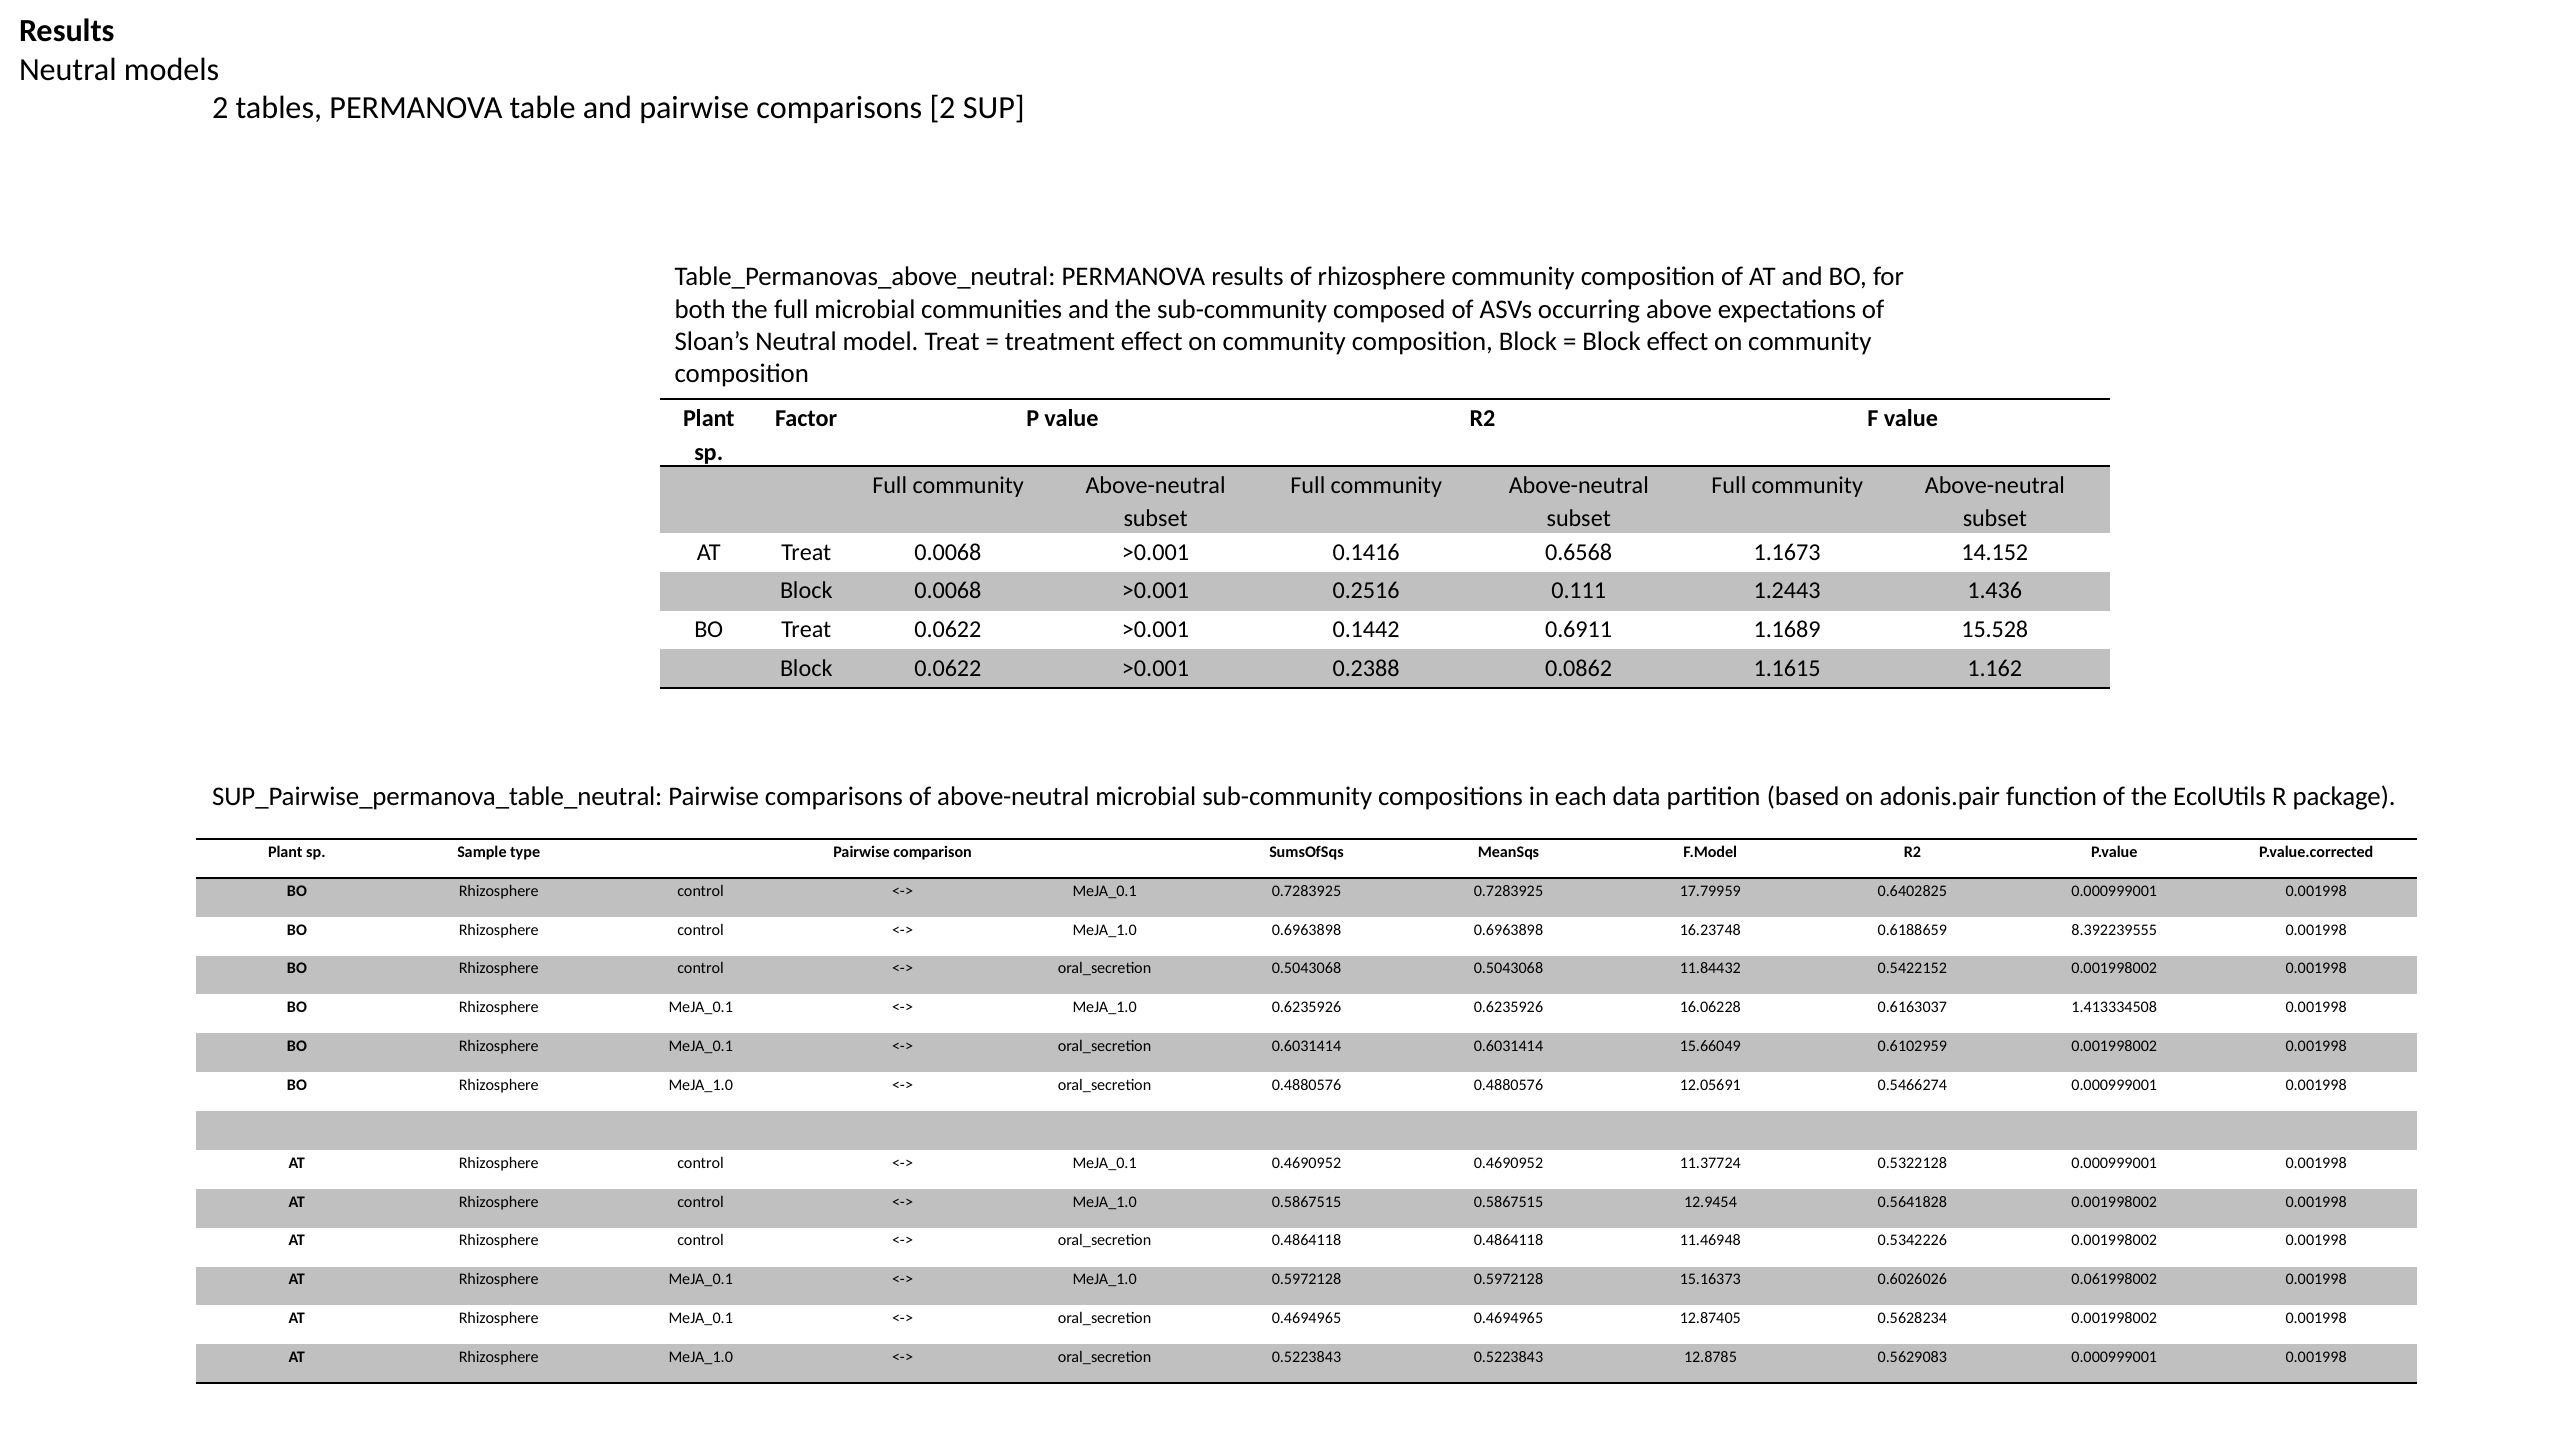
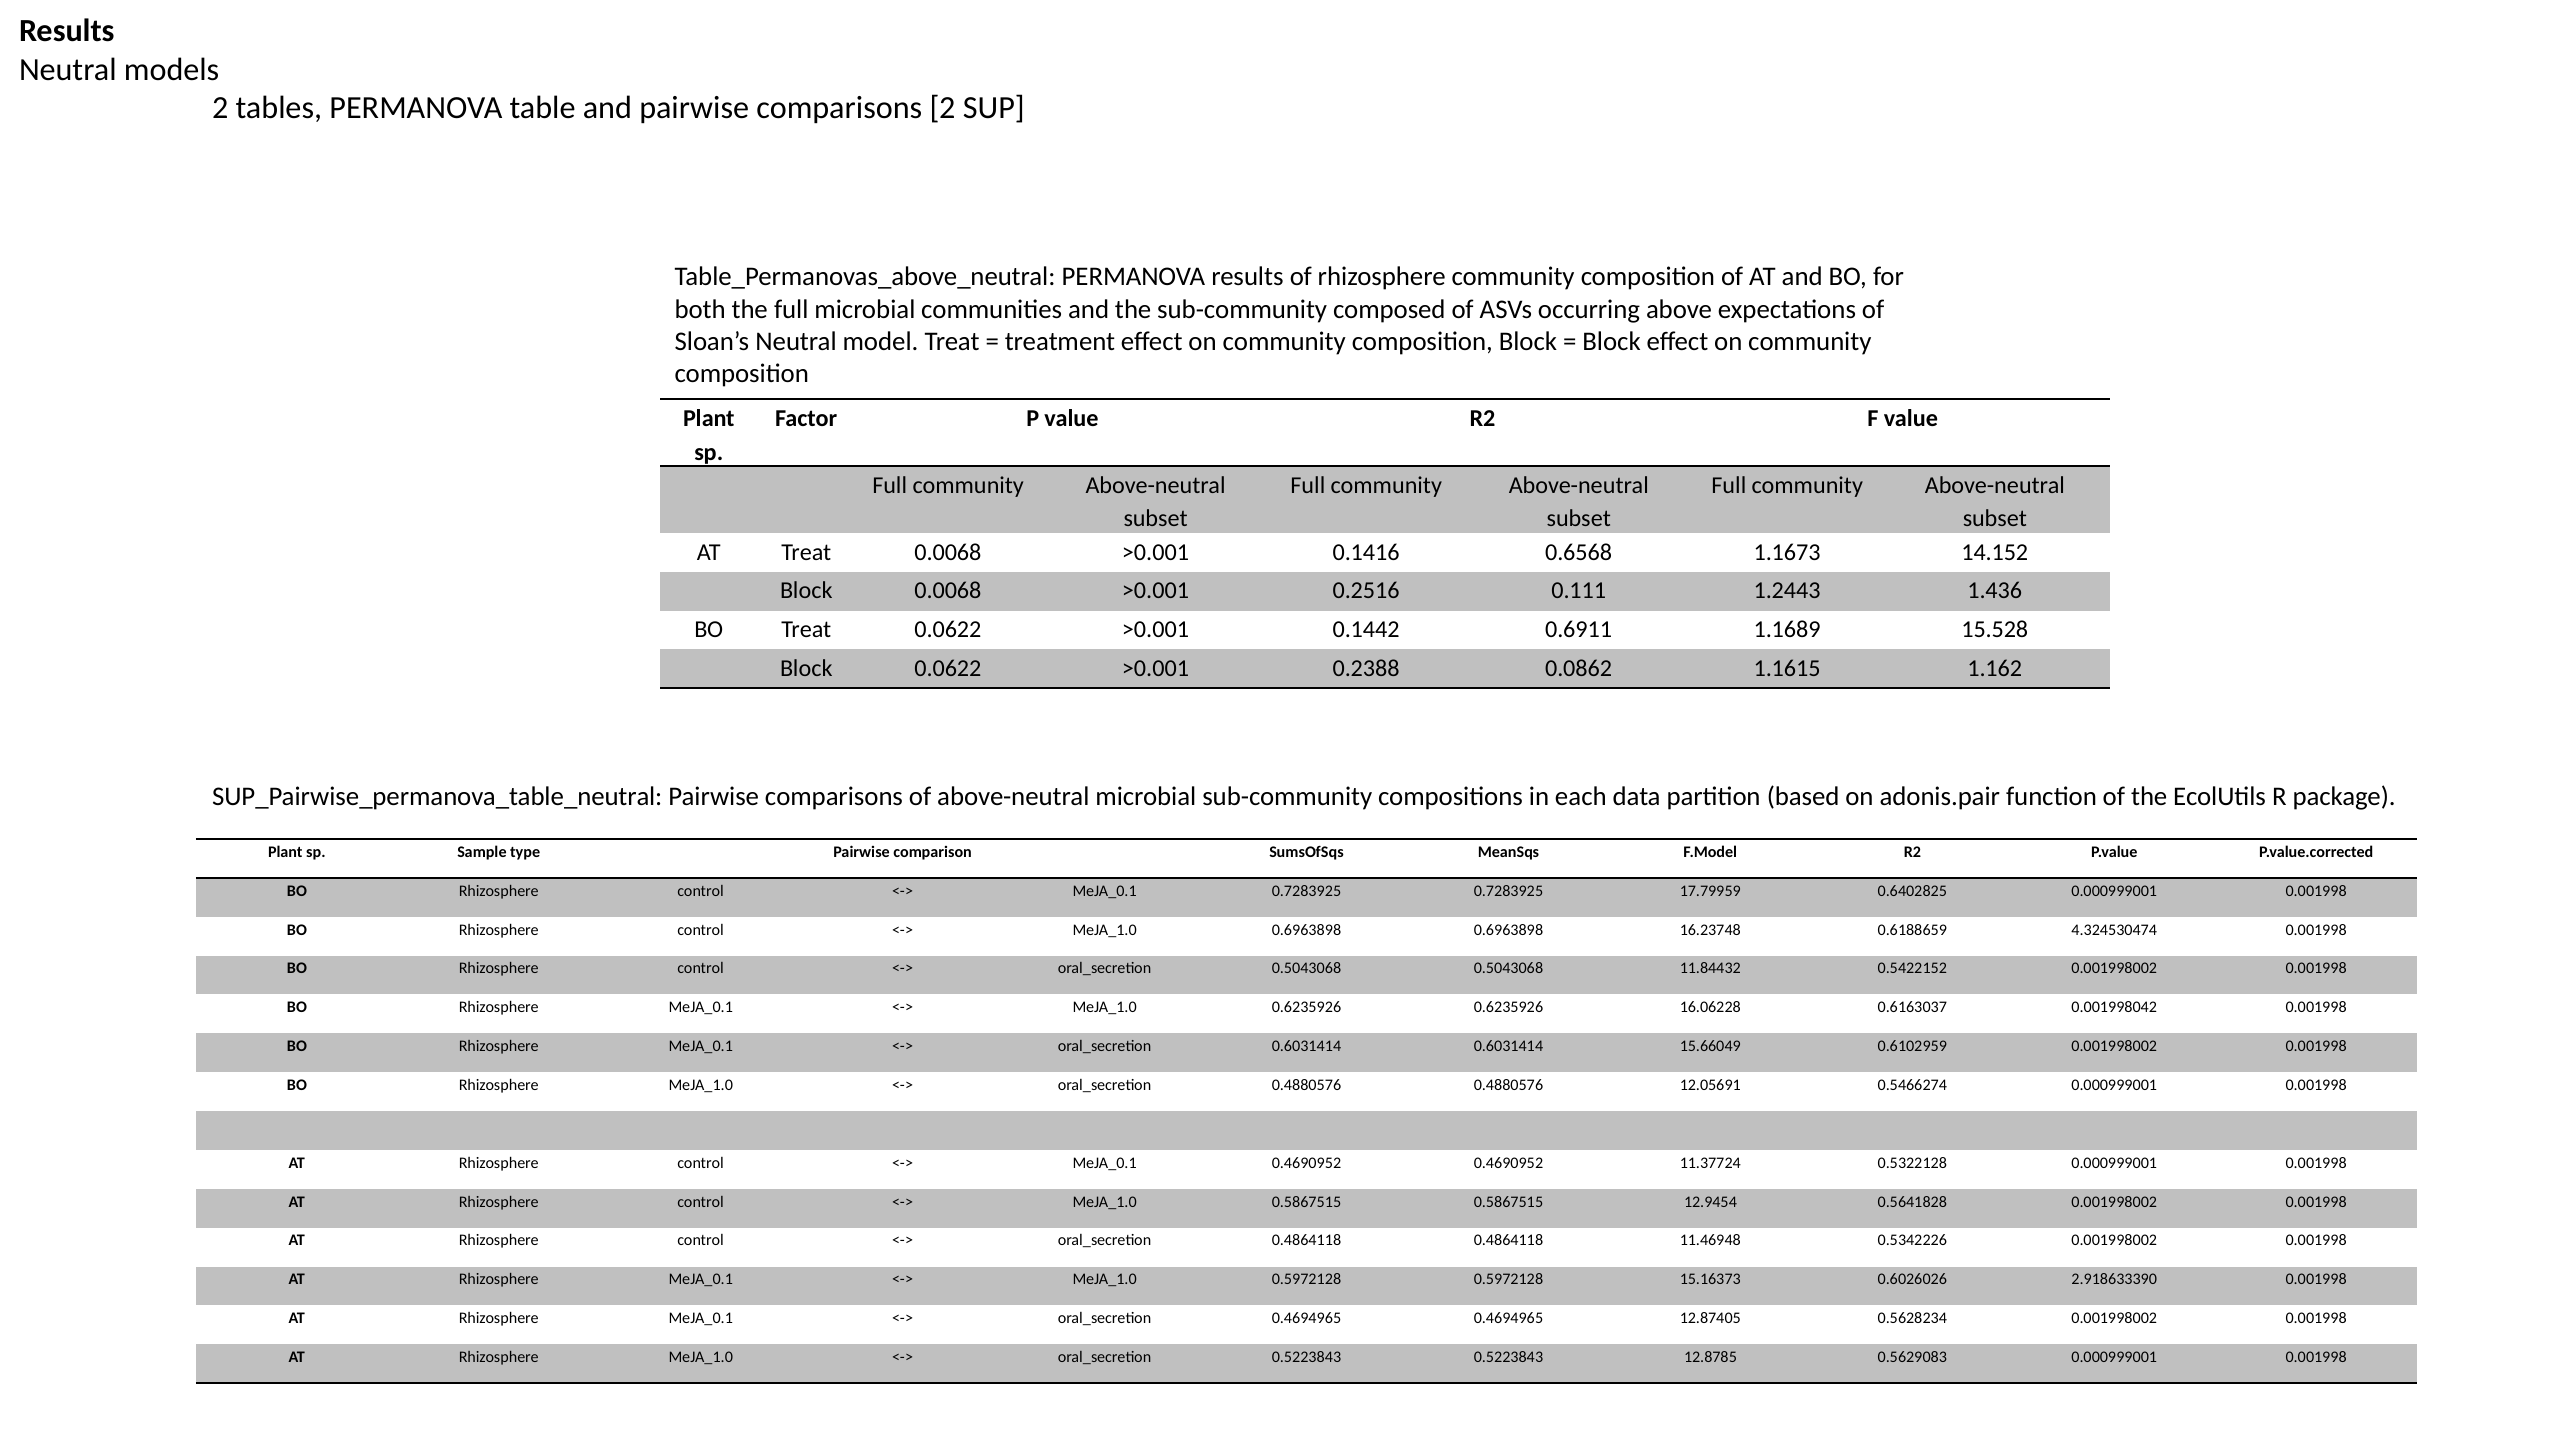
8.392239555: 8.392239555 -> 4.324530474 (2114, 930)
1.413334508: 1.413334508 -> 0.001998042 (2114, 1007)
0.061998002: 0.061998002 -> 2.918633390 (2114, 1280)
